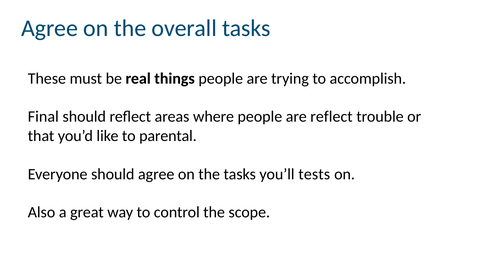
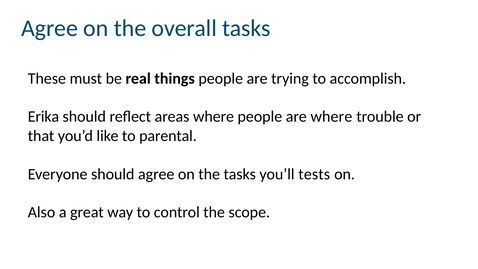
Final: Final -> Erika (43, 117)
are reflect: reflect -> where (331, 117)
